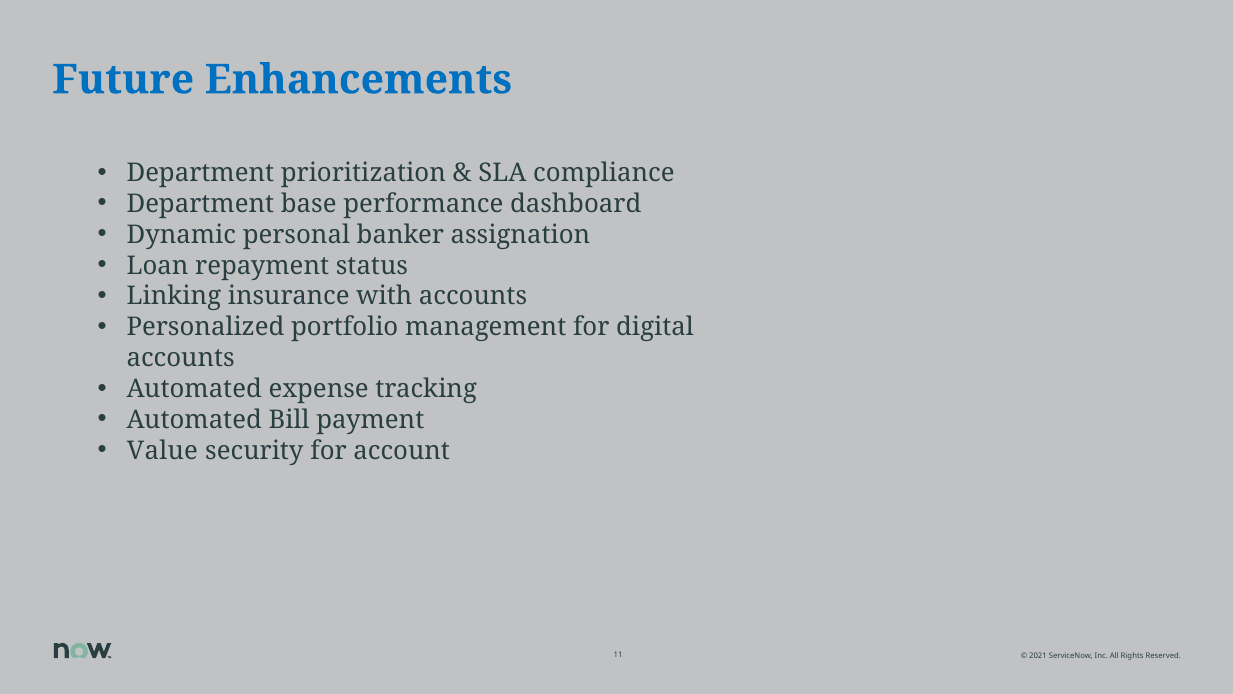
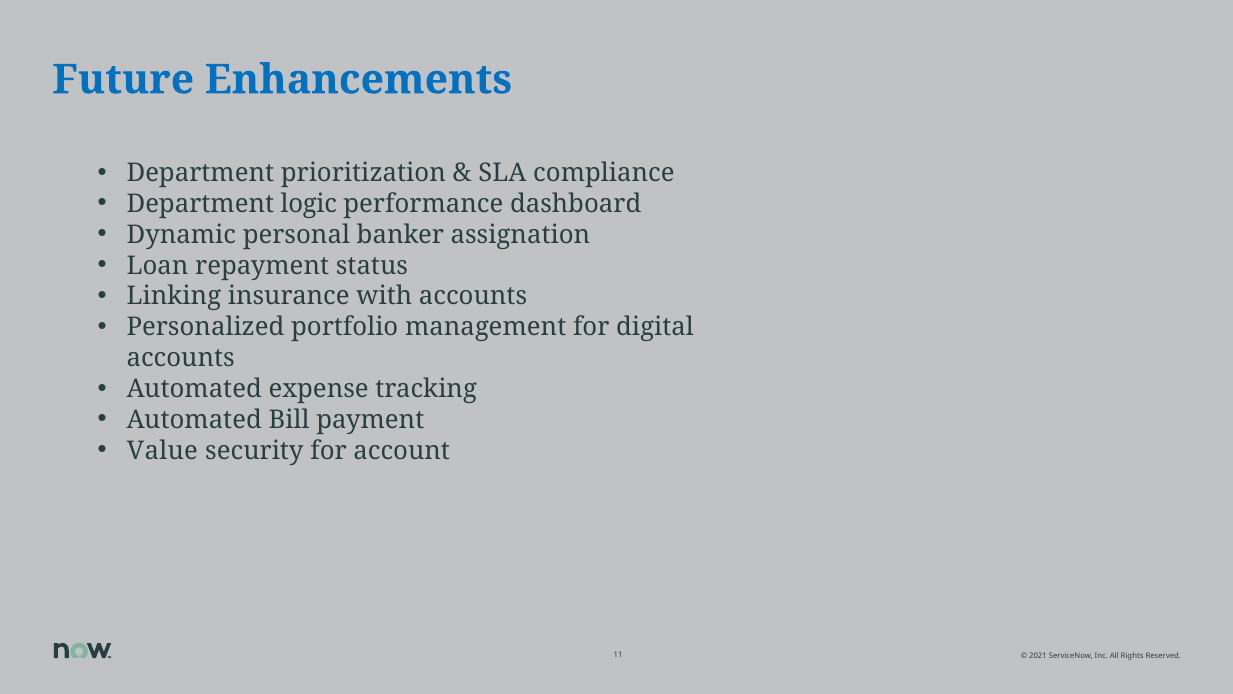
base: base -> logic (309, 204)
